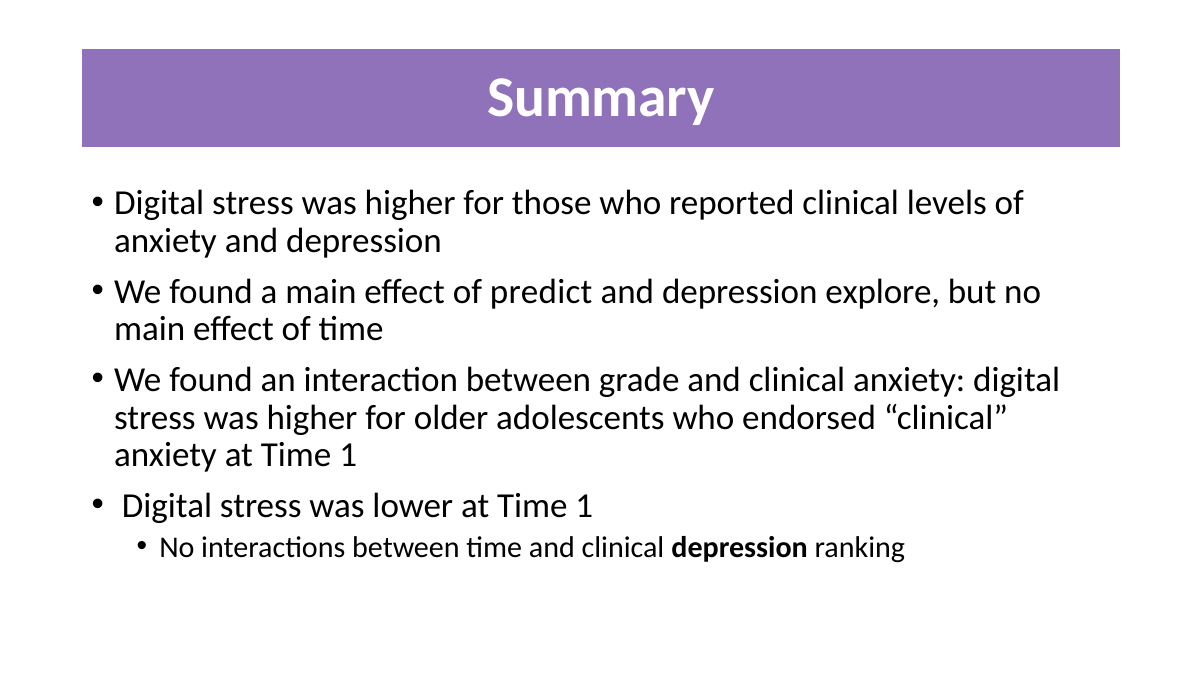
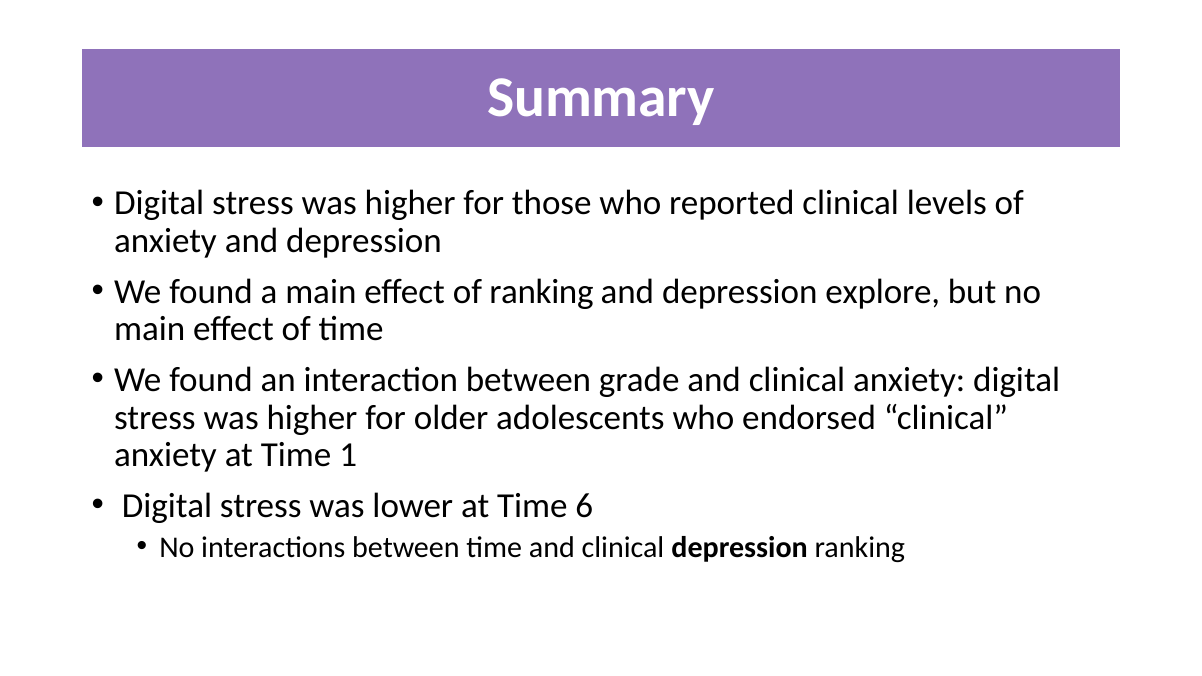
of predict: predict -> ranking (541, 291)
lower at Time 1: 1 -> 6 (584, 506)
